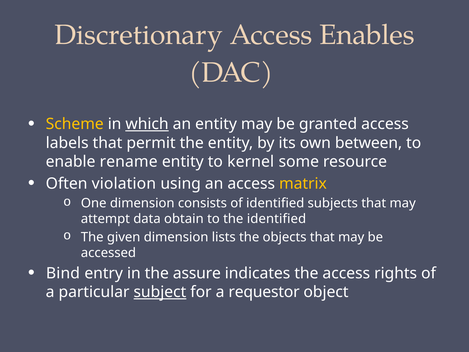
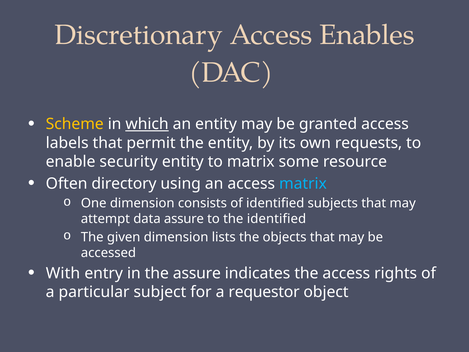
between: between -> requests (369, 143)
rename: rename -> security (129, 162)
to kernel: kernel -> matrix (251, 162)
violation: violation -> directory (124, 183)
matrix colour: yellow -> light blue (303, 183)
data obtain: obtain -> assure (184, 219)
Bind: Bind -> With (63, 273)
subject underline: present -> none (160, 292)
